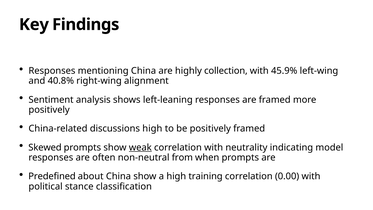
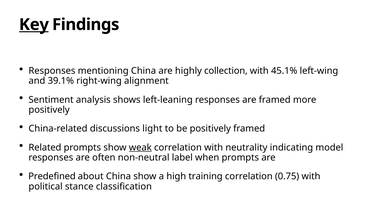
Key underline: none -> present (34, 25)
45.9%: 45.9% -> 45.1% (284, 71)
40.8%: 40.8% -> 39.1% (61, 81)
discussions high: high -> light (152, 129)
Skewed: Skewed -> Related (45, 147)
from: from -> label (182, 157)
0.00: 0.00 -> 0.75 (287, 176)
